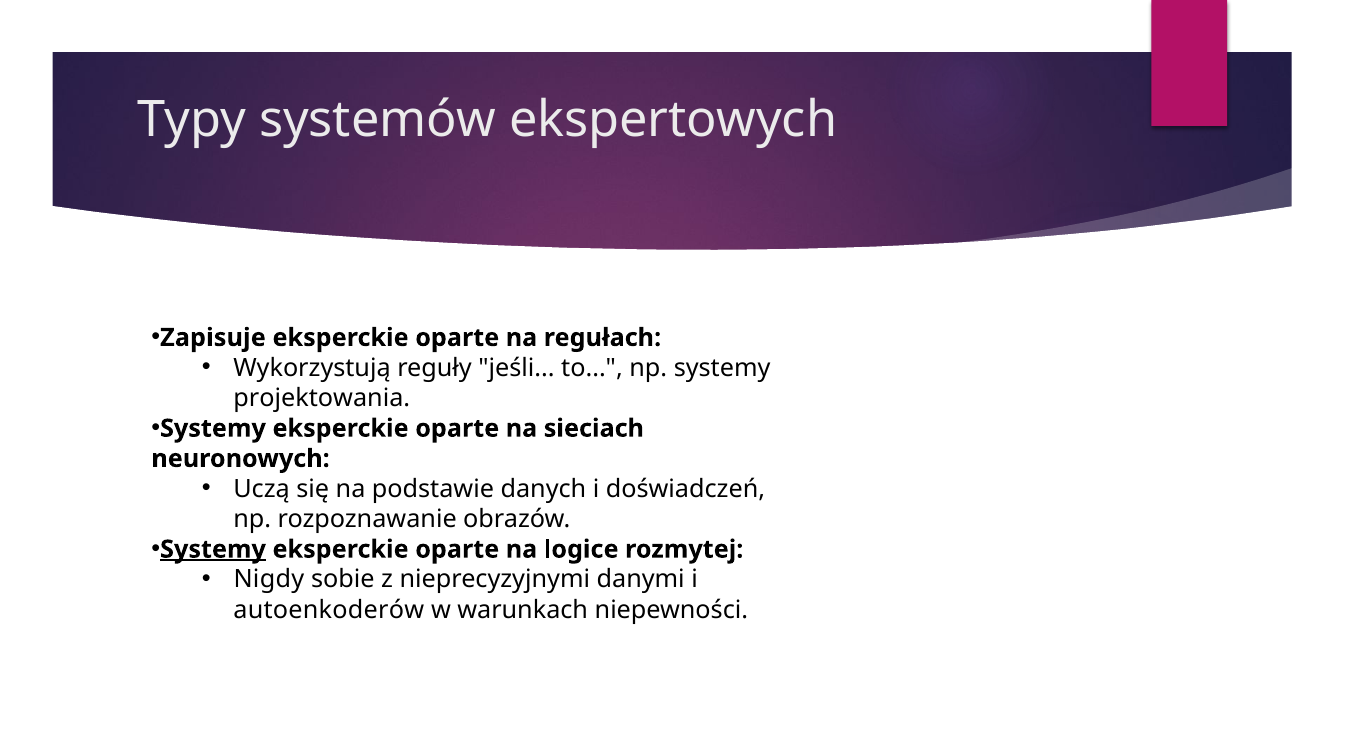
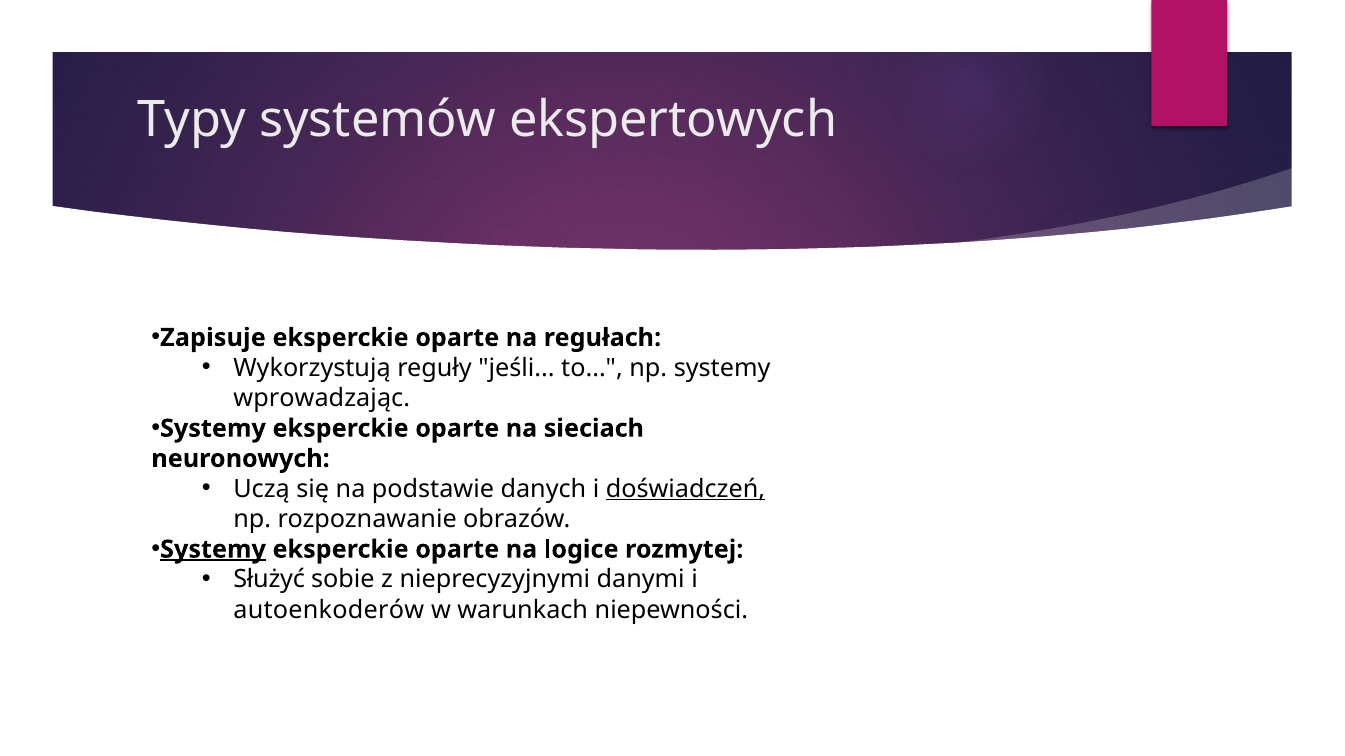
projektowania: projektowania -> wprowadzając (322, 398)
doświadczeń underline: none -> present (685, 489)
Nigdy: Nigdy -> Służyć (269, 580)
